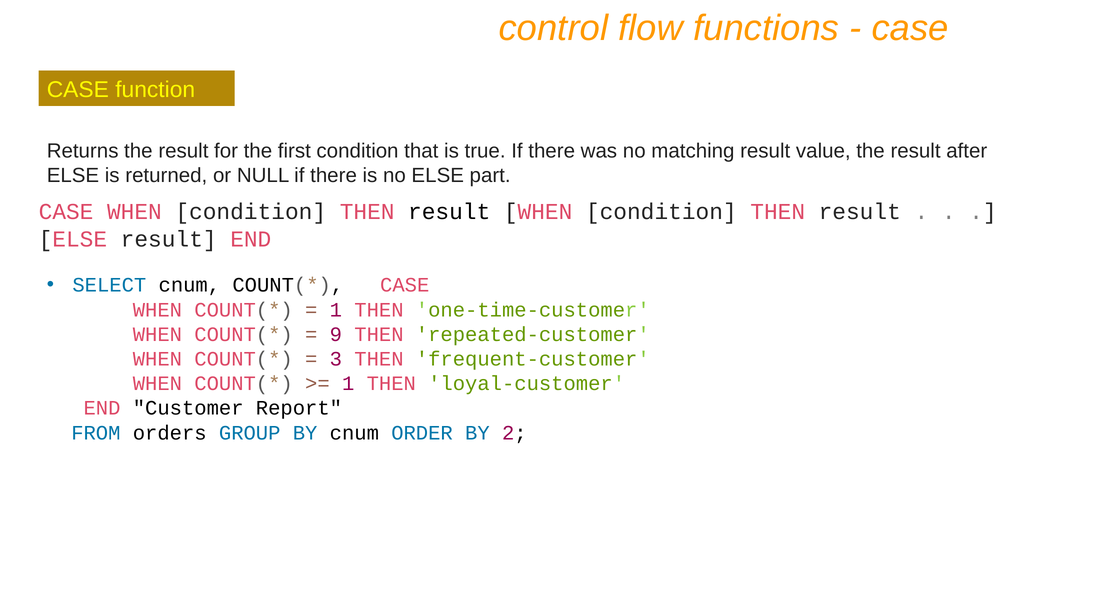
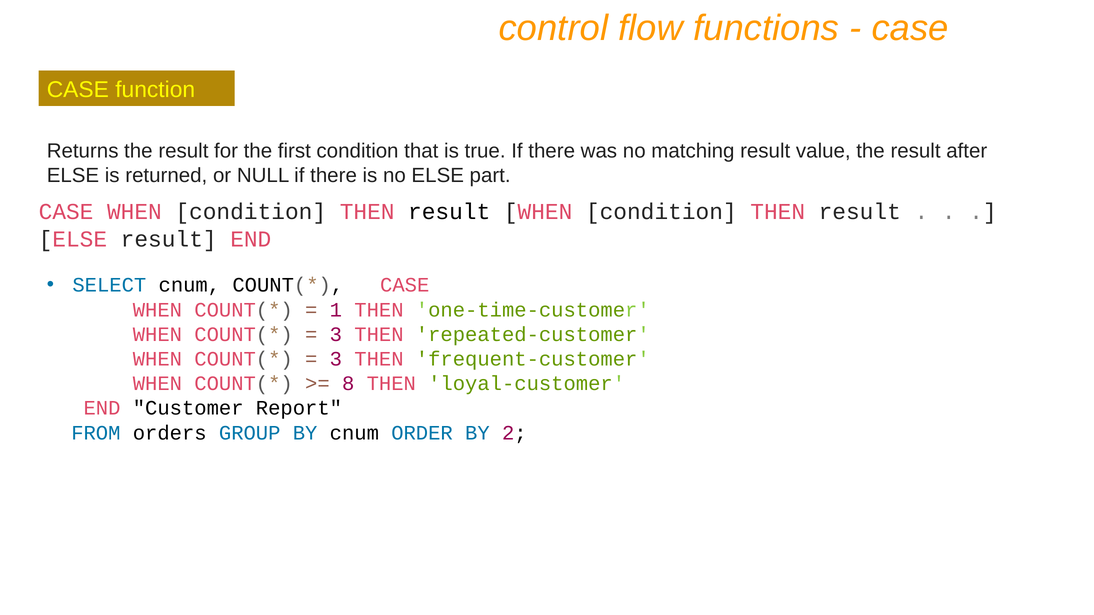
9: 9 -> 3 (336, 335)
1: 1 -> 8 (348, 384)
